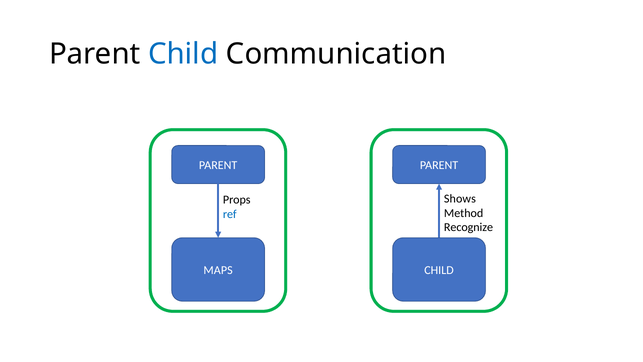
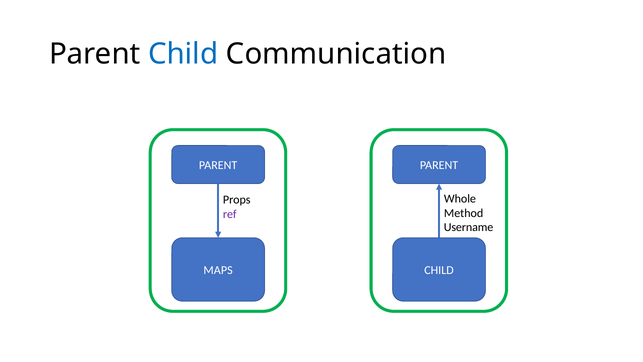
Shows: Shows -> Whole (460, 198)
ref colour: blue -> purple (230, 214)
Recognize: Recognize -> Username (469, 227)
